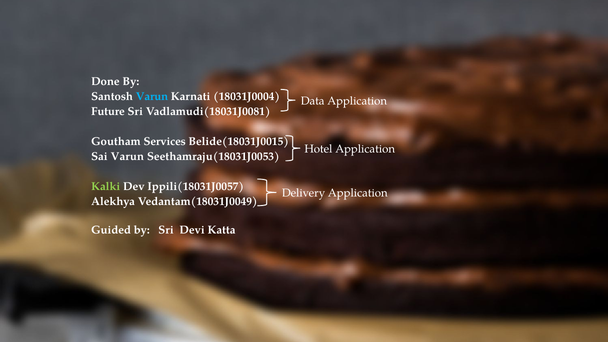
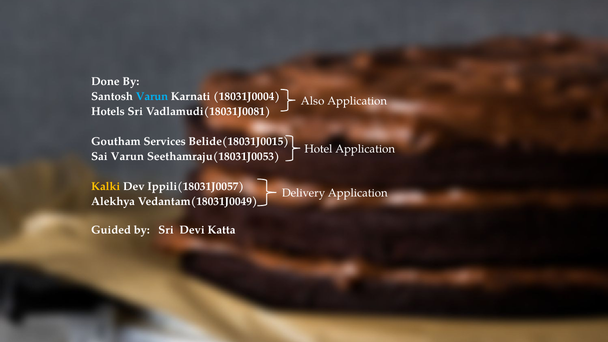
Data: Data -> Also (313, 101)
Future: Future -> Hotels (108, 111)
Kalki colour: light green -> yellow (106, 187)
